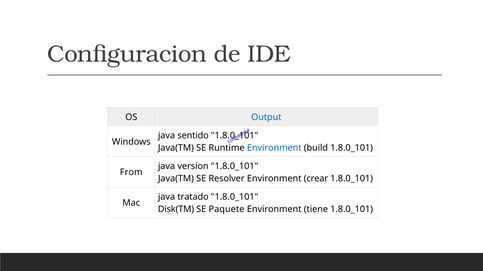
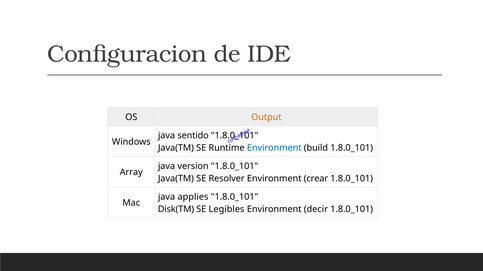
Output colour: blue -> orange (266, 118)
From: From -> Array (131, 173)
tratado: tratado -> applies (193, 197)
Paquete: Paquete -> Legibles (227, 210)
tiene: tiene -> decir (316, 210)
